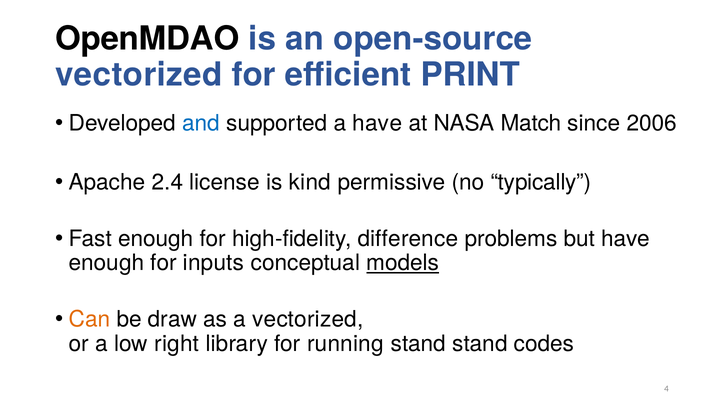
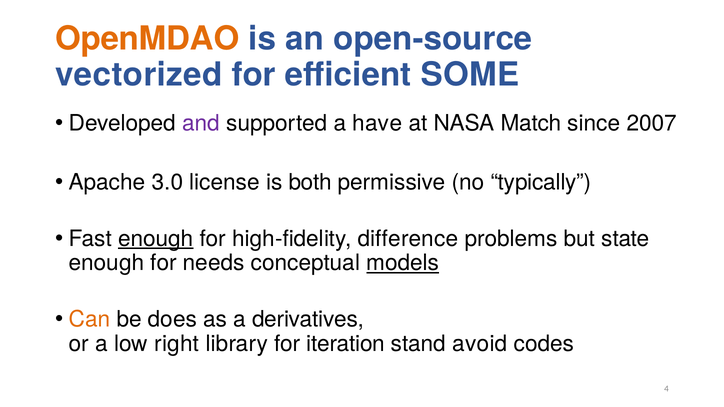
OpenMDAO colour: black -> orange (147, 39)
PRINT: PRINT -> SOME (470, 75)
and colour: blue -> purple (201, 123)
2006: 2006 -> 2007 (652, 123)
2.4: 2.4 -> 3.0 (167, 182)
kind: kind -> both (310, 182)
enough underline: none -> present (156, 239)
but have: have -> state (625, 239)
inputs: inputs -> needs (214, 263)
draw: draw -> does (172, 320)
a vectorized: vectorized -> derivatives (308, 320)
running: running -> iteration (346, 344)
stand stand: stand -> avoid (480, 344)
